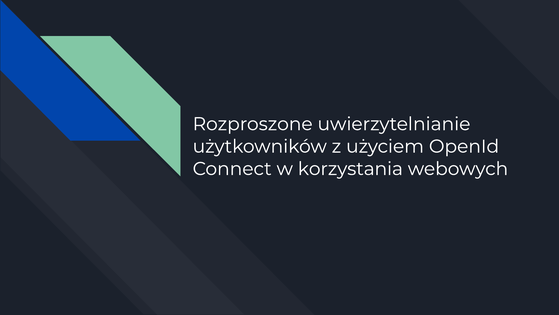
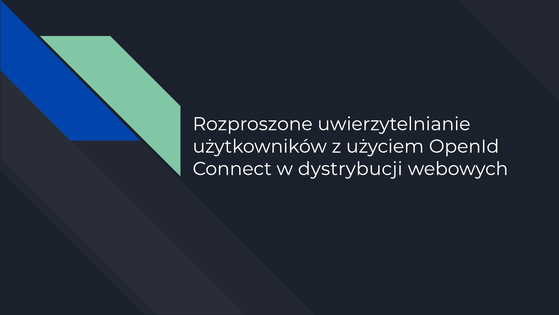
korzystania: korzystania -> dystrybucji (350, 169)
